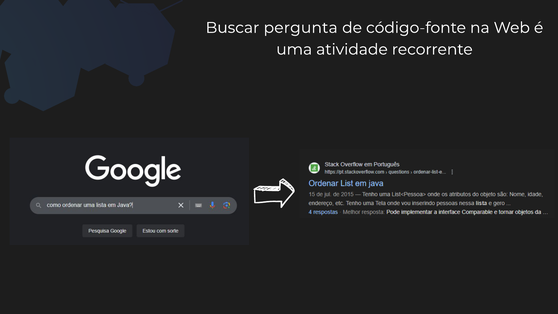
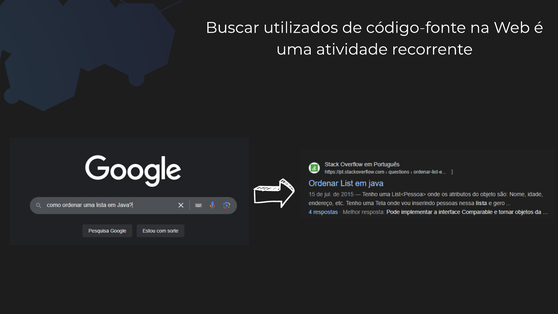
pergunta: pergunta -> utilizados (301, 28)
